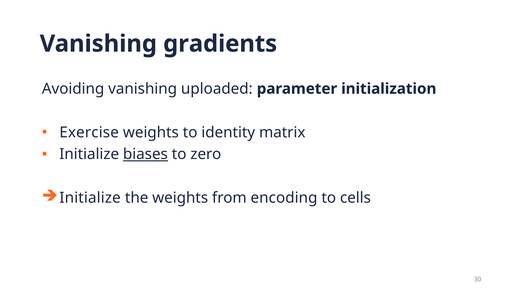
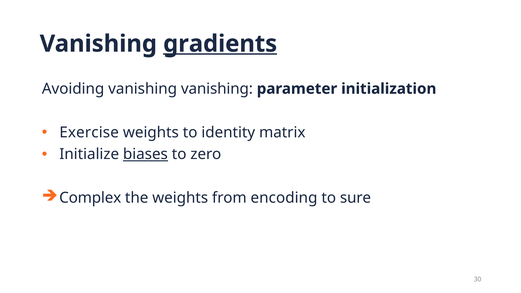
gradients underline: none -> present (220, 44)
vanishing uploaded: uploaded -> vanishing (217, 89)
Initialize: Initialize -> Complex (90, 198)
cells: cells -> sure (356, 198)
